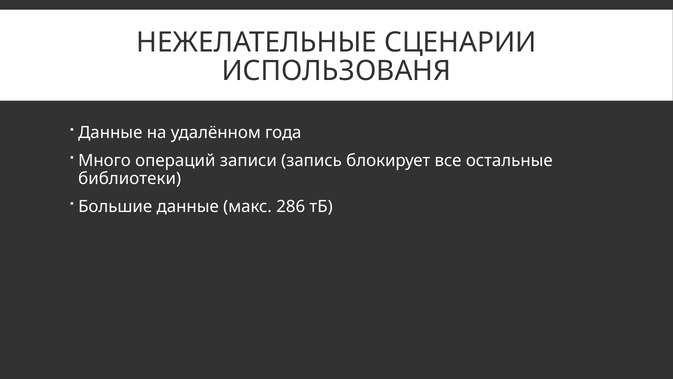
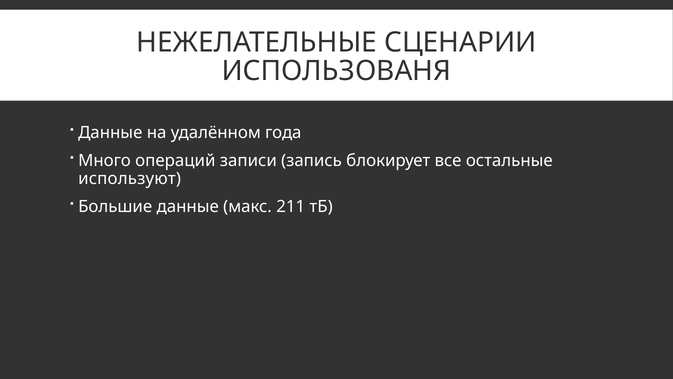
библиотеки: библиотеки -> используют (130, 179)
286: 286 -> 211 (291, 207)
